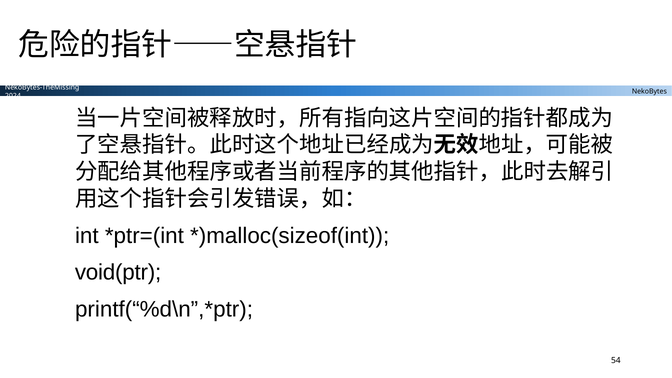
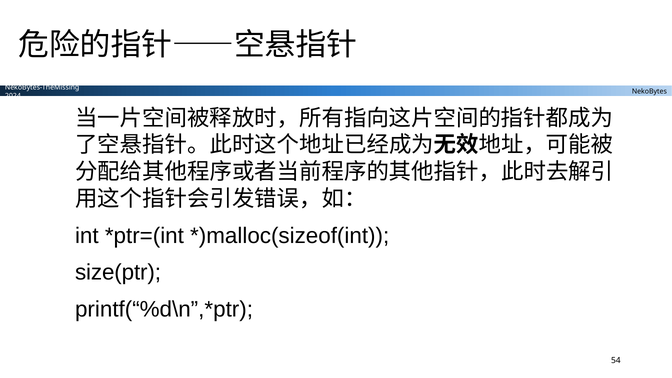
void(ptr: void(ptr -> size(ptr (118, 272)
